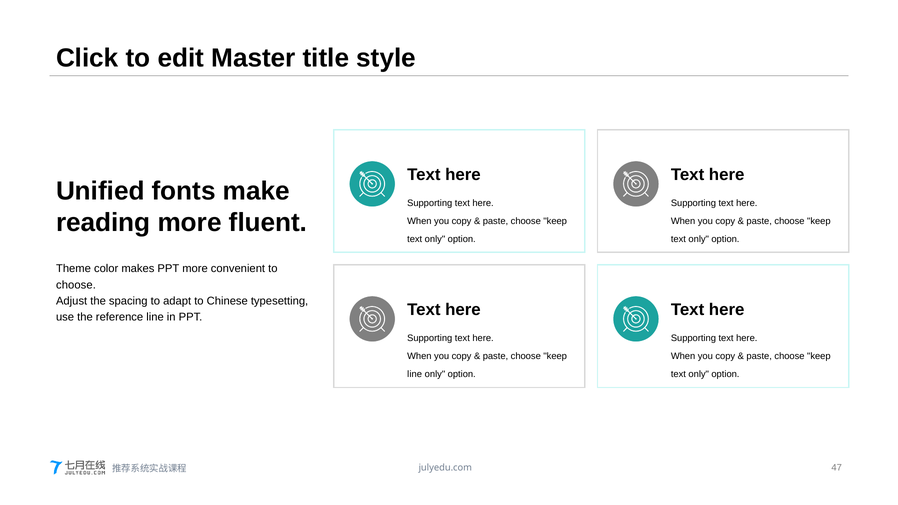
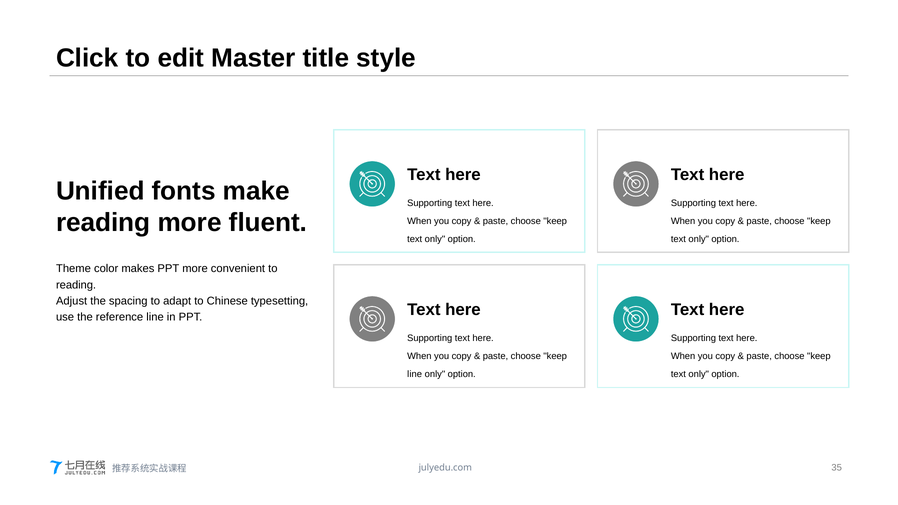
choose: choose -> reading (76, 285)
47: 47 -> 35 (837, 468)
